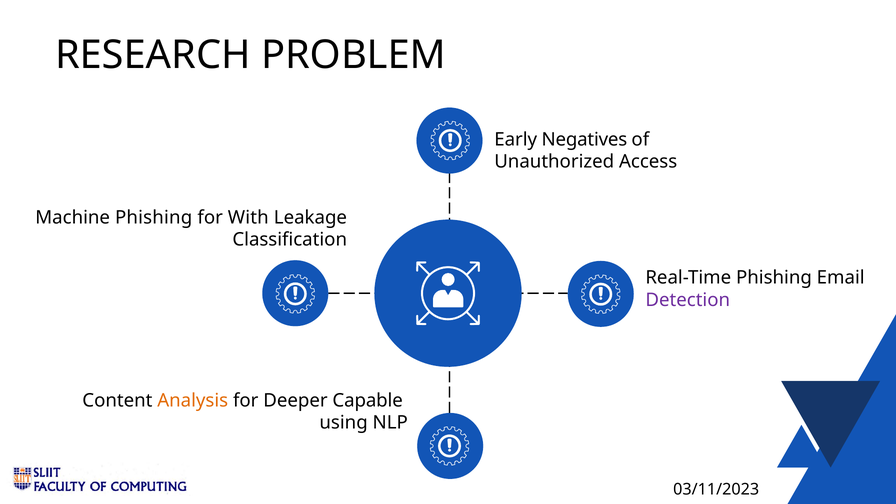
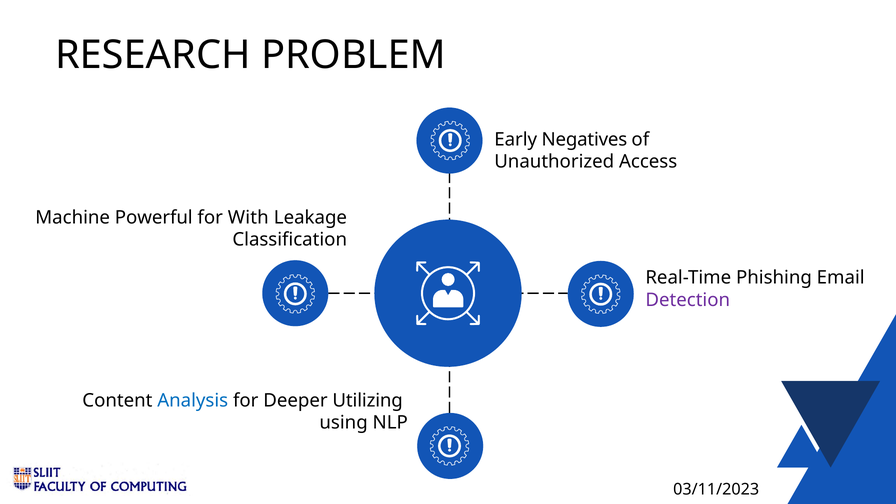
Machine Phishing: Phishing -> Powerful (154, 217)
Analysis colour: orange -> blue (193, 401)
Capable: Capable -> Utilizing (368, 401)
